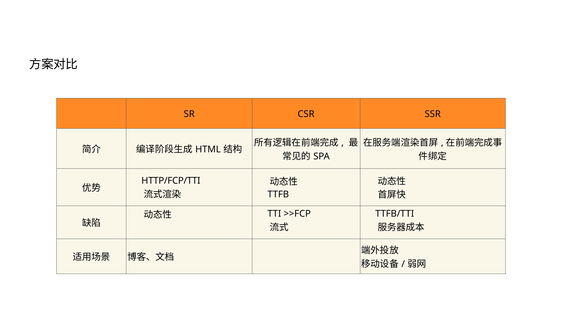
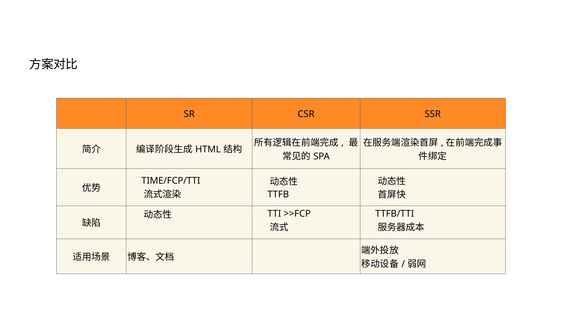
HTTP/FCP/TTI: HTTP/FCP/TTI -> TIME/FCP/TTI (171, 181)
